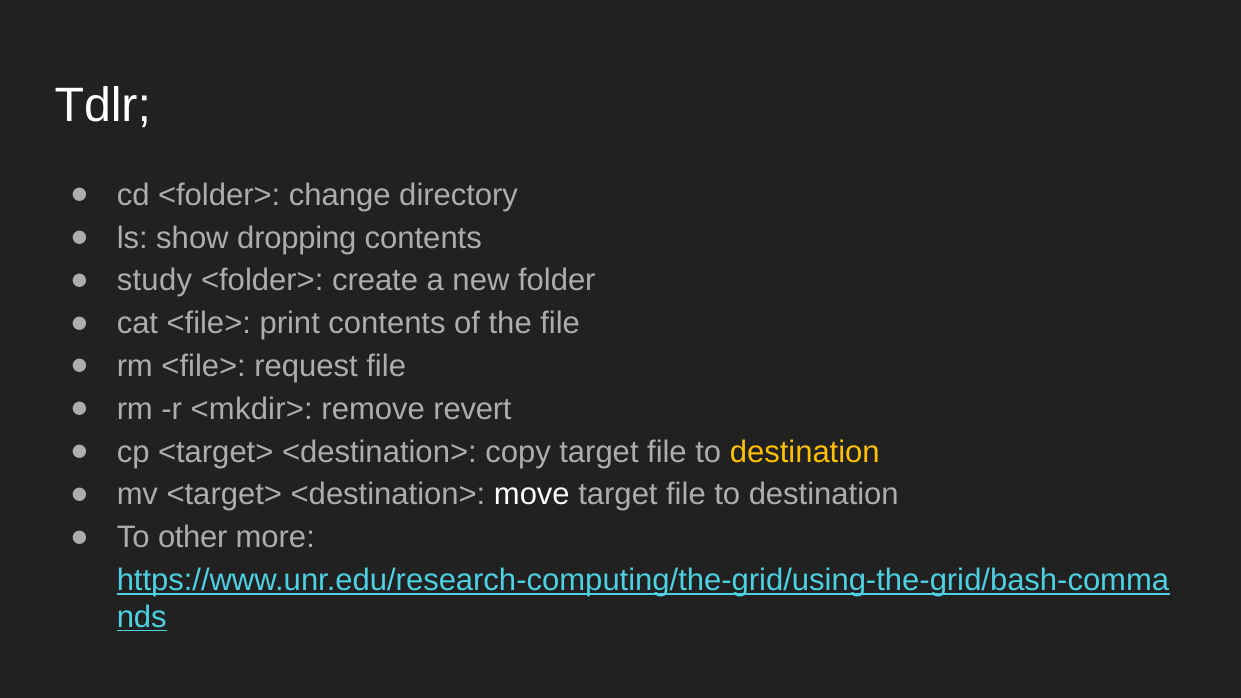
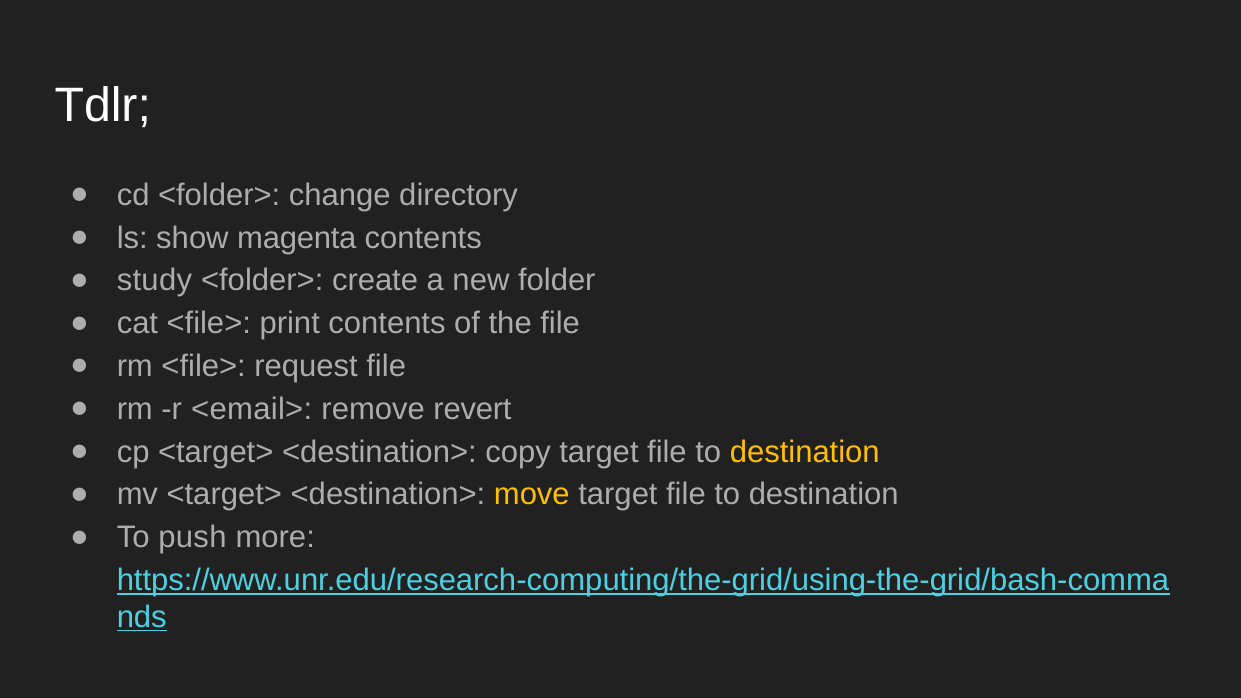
dropping: dropping -> magenta (297, 238)
<mkdir>: <mkdir> -> <email> (252, 409)
move colour: white -> yellow (532, 495)
other: other -> push (192, 538)
